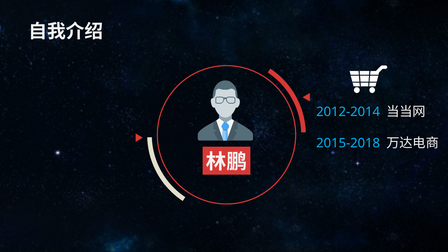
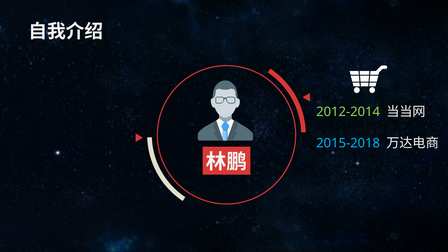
2012-2014 colour: light blue -> light green (348, 112)
